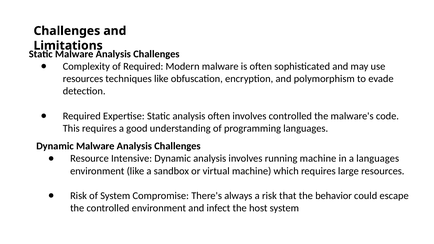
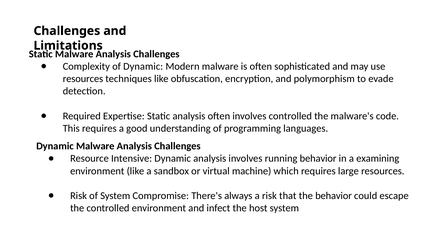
of Required: Required -> Dynamic (143, 66)
running machine: machine -> behavior (318, 159)
a languages: languages -> examining (378, 159)
